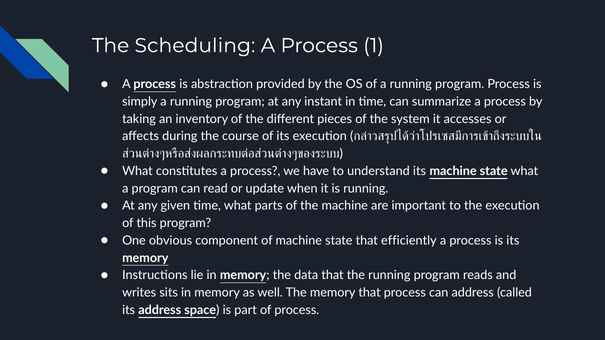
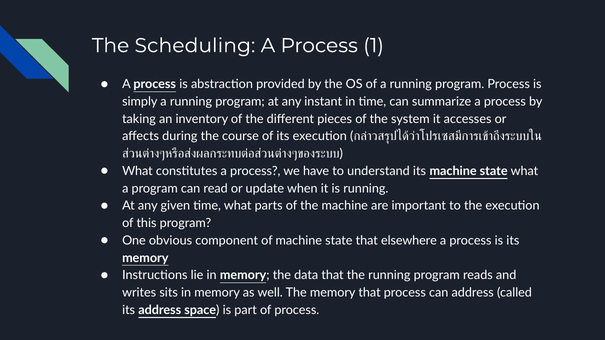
efficiently: efficiently -> elsewhere (409, 241)
